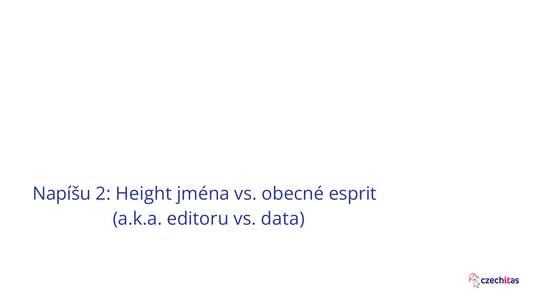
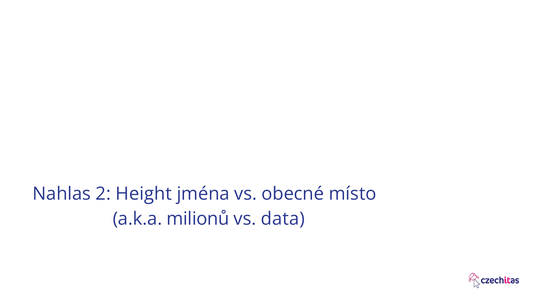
Napíšu: Napíšu -> Nahlas (62, 194)
esprit: esprit -> místo (353, 194)
editoru: editoru -> milionů (198, 219)
